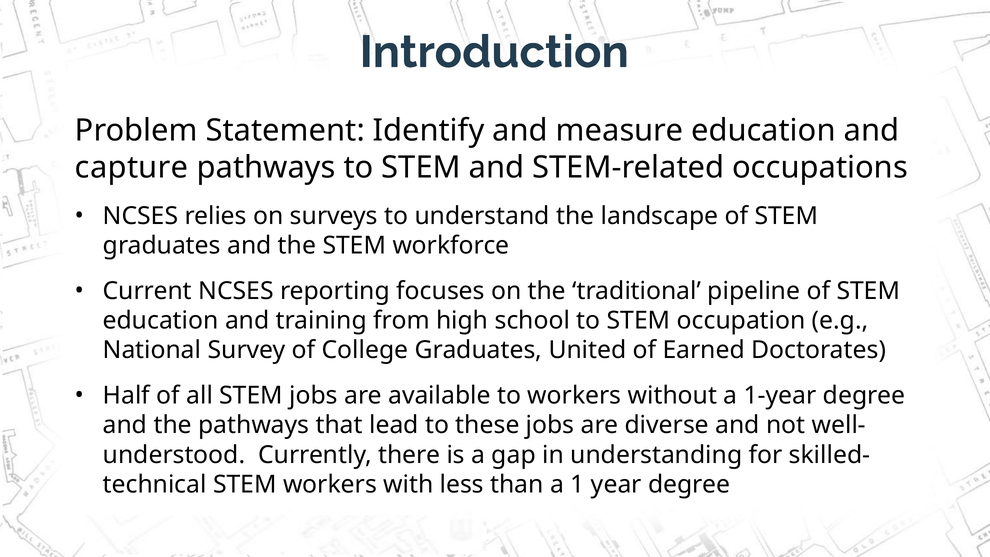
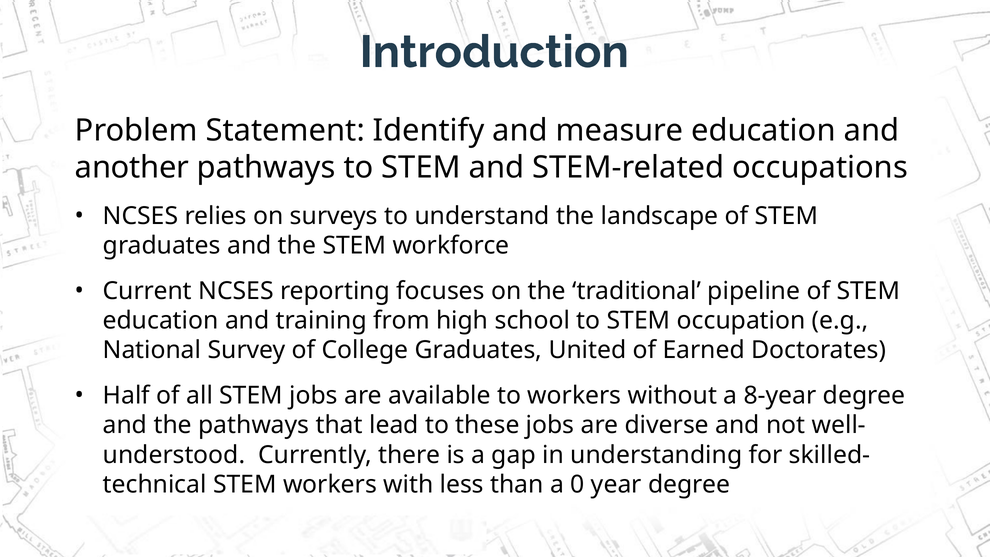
capture: capture -> another (132, 168)
1-year: 1-year -> 8-year (780, 395)
1: 1 -> 0 (577, 485)
